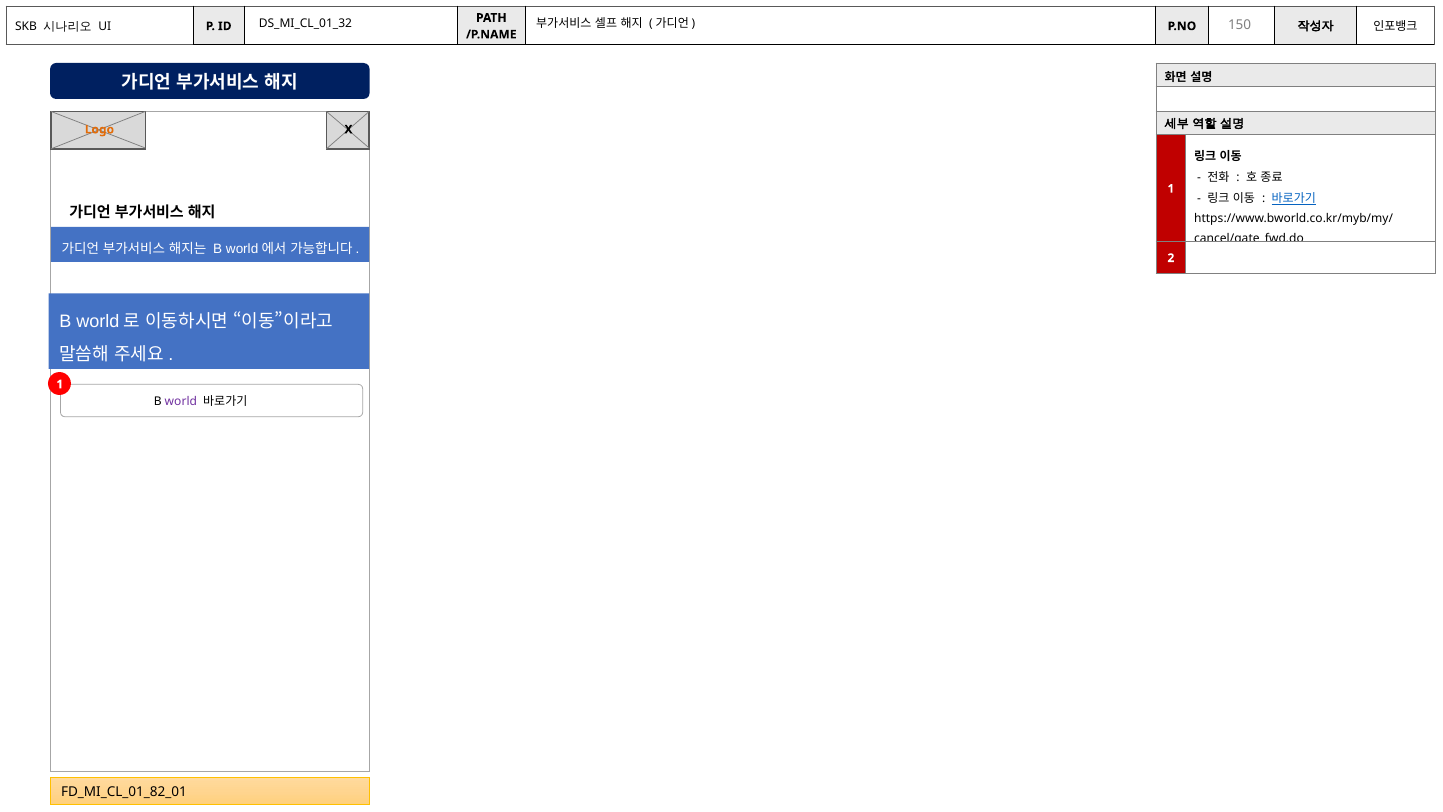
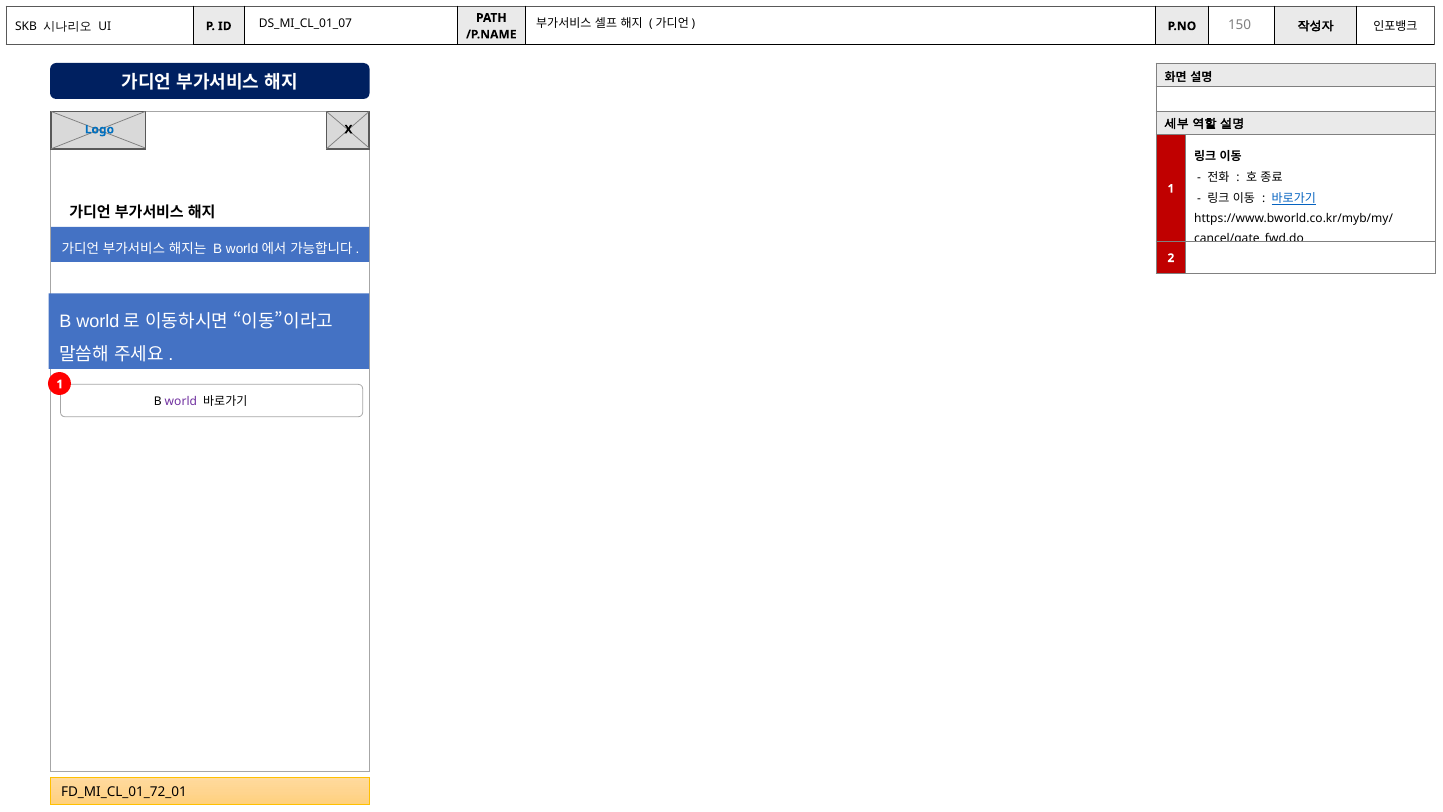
DS_MI_CL_01_32: DS_MI_CL_01_32 -> DS_MI_CL_01_07 (305, 24)
Logo colour: orange -> blue (99, 129)
FD_MI_CL_01_82_01: FD_MI_CL_01_82_01 -> FD_MI_CL_01_72_01 (124, 792)
